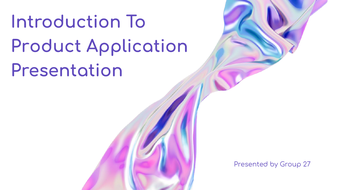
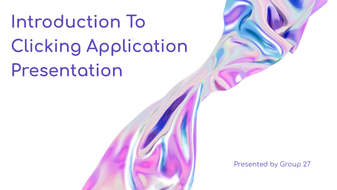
Product: Product -> Clicking (46, 46)
